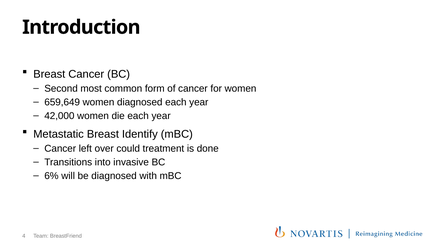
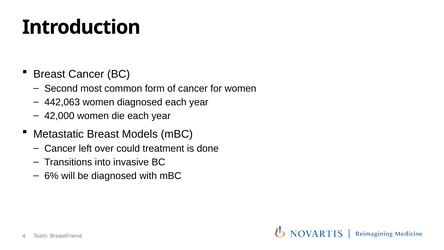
659,649: 659,649 -> 442,063 (62, 102)
Identify: Identify -> Models (140, 134)
